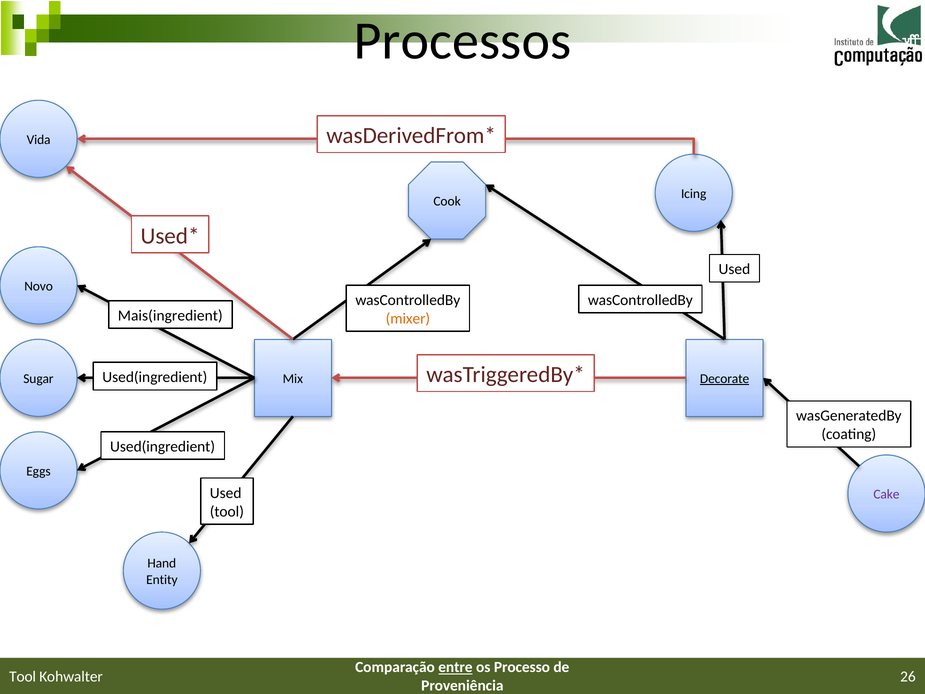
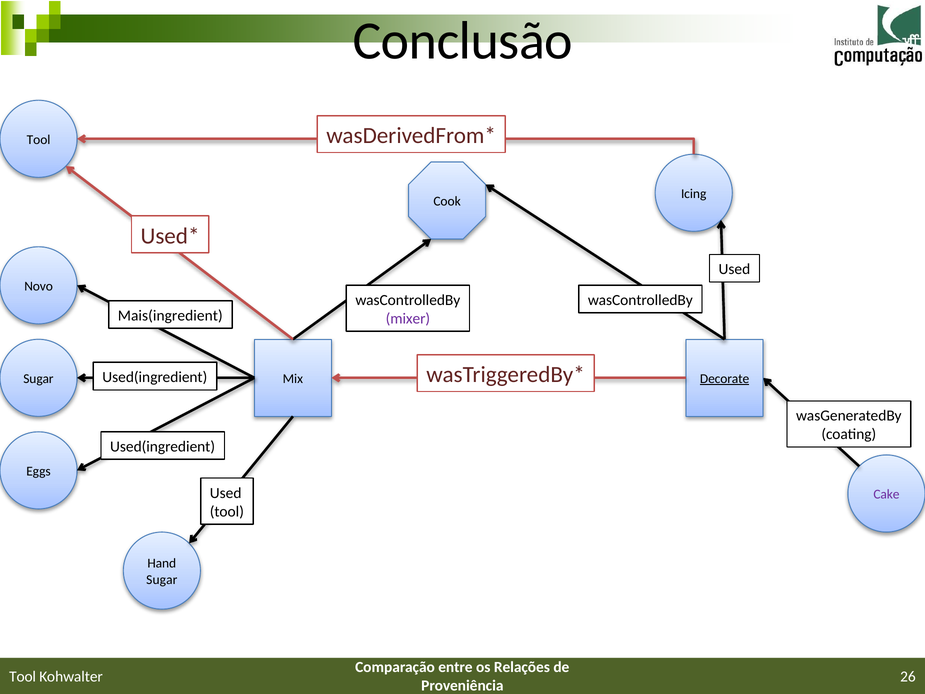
Processos: Processos -> Conclusão (463, 41)
Vida: Vida -> Tool (39, 140)
mixer colour: orange -> purple (408, 319)
Entity: Entity -> Sugar (162, 579)
entre underline: present -> none (455, 667)
Processo: Processo -> Relações (522, 667)
